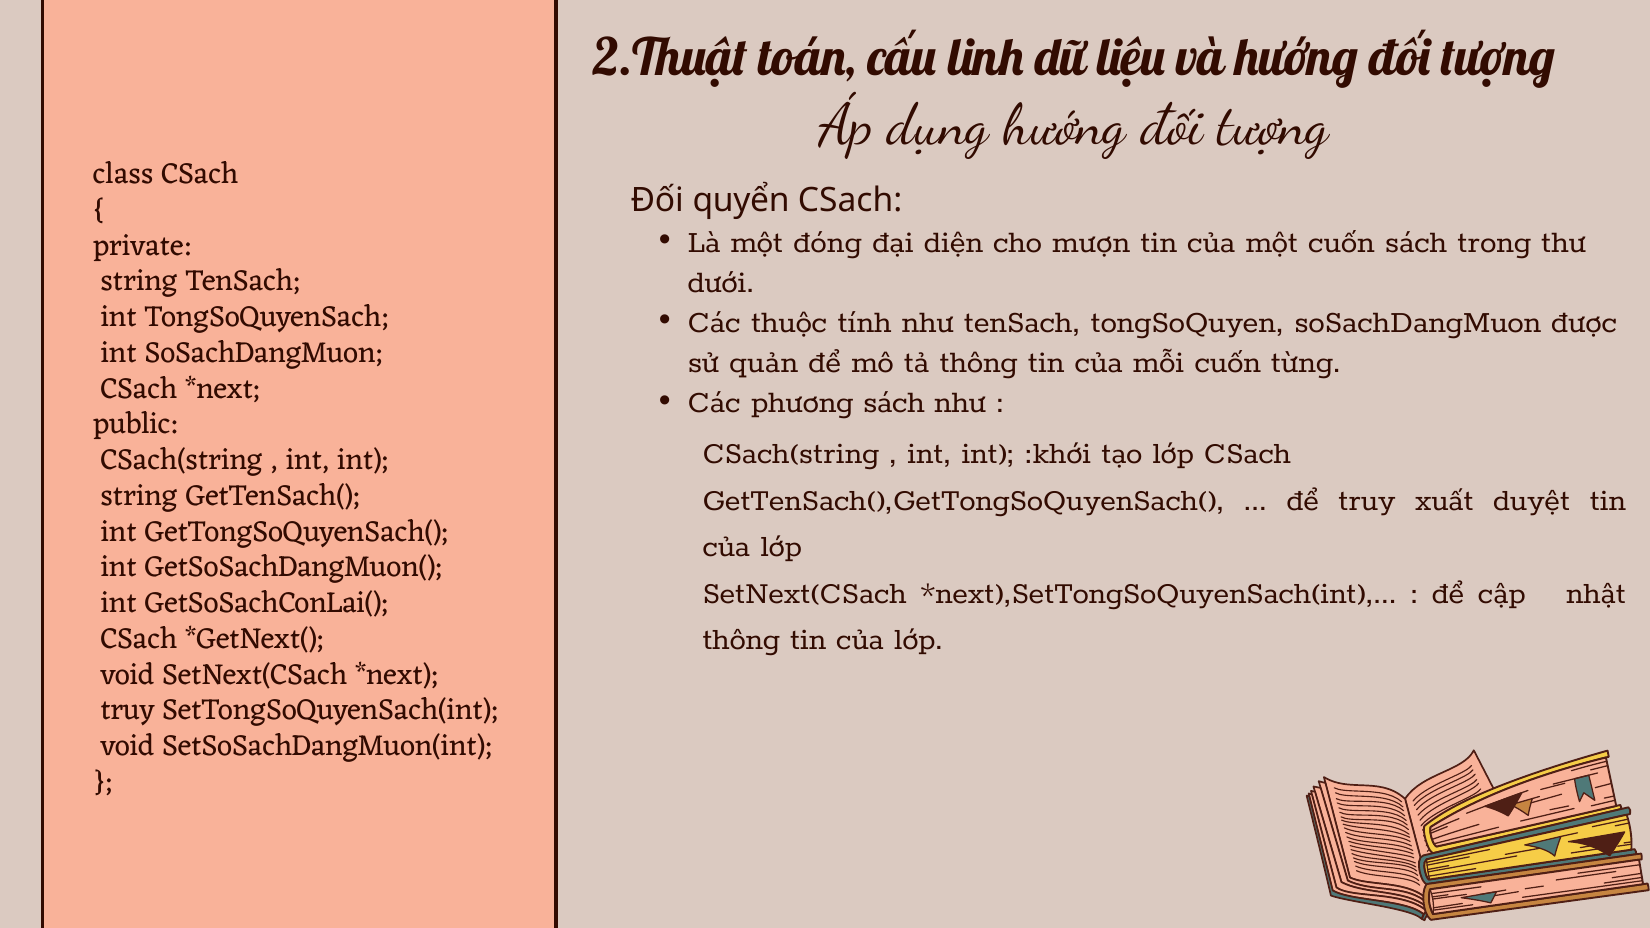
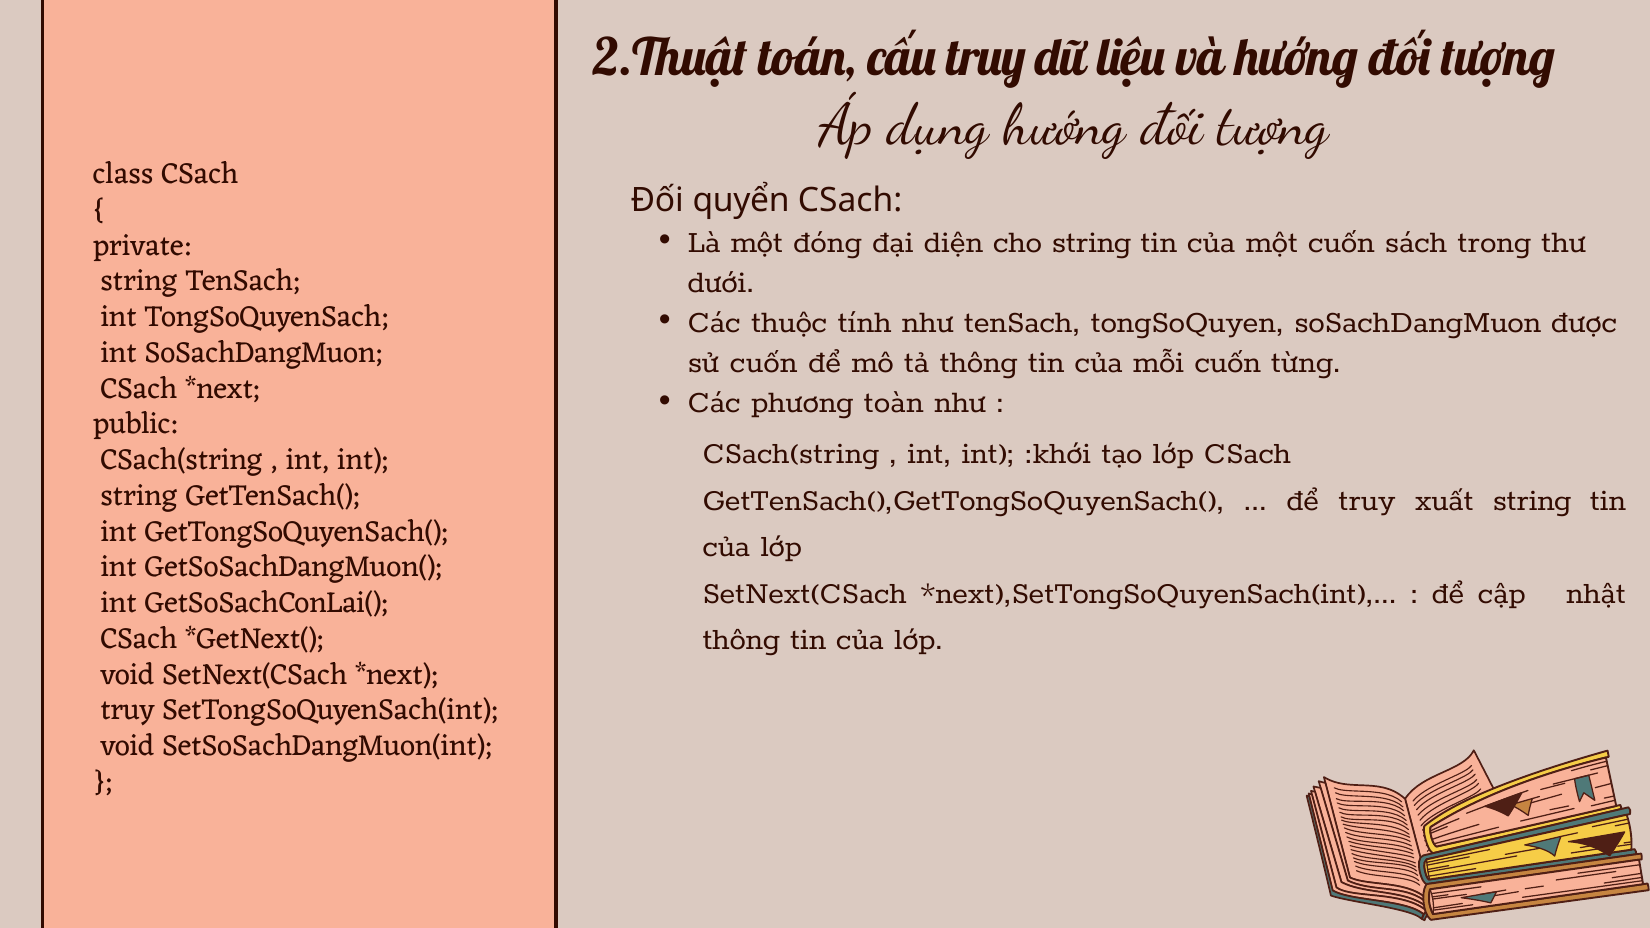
cấu linh: linh -> truy (986, 59)
cho mượn: mượn -> string (1091, 241)
sử quản: quản -> cuốn (764, 362)
phương sách: sách -> toàn (894, 402)
xuất duyệt: duyệt -> string (1532, 499)
